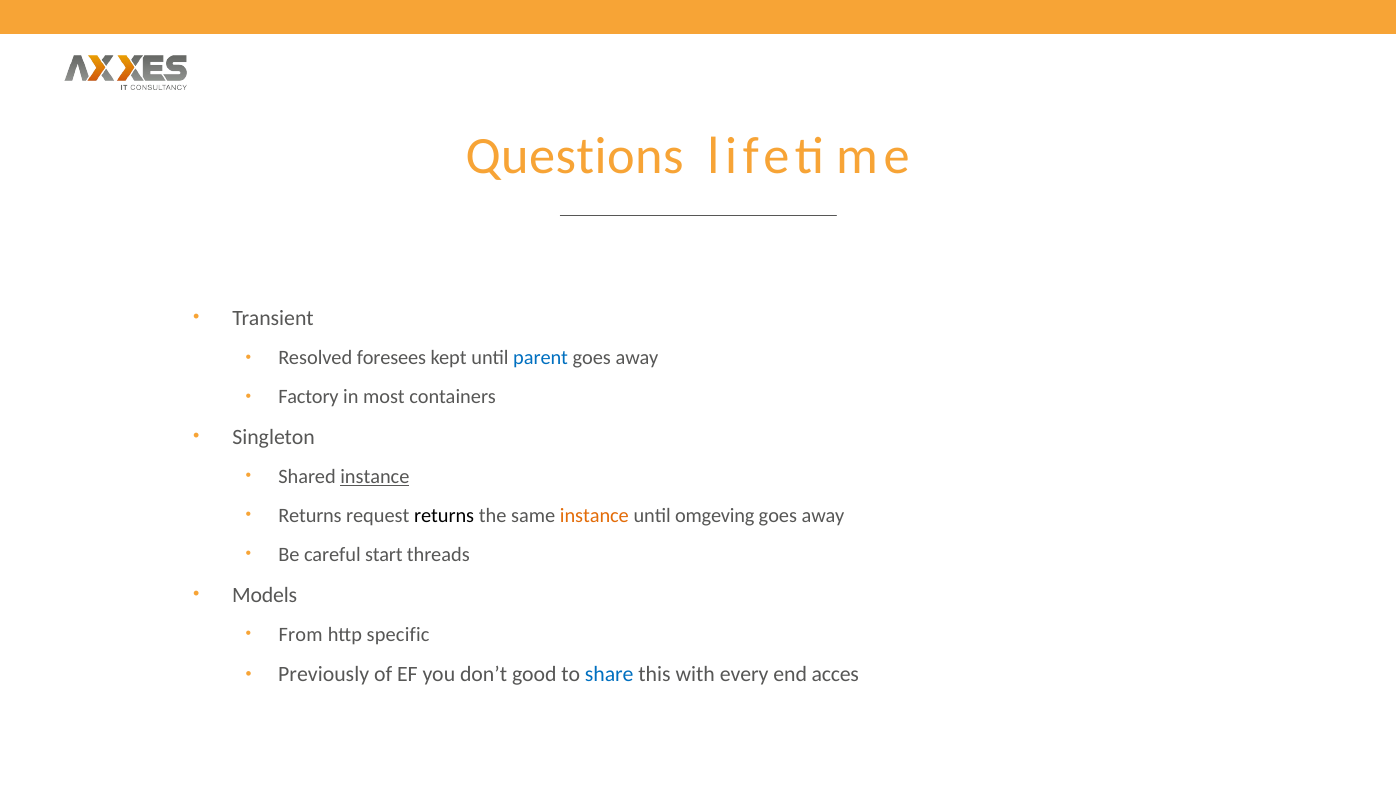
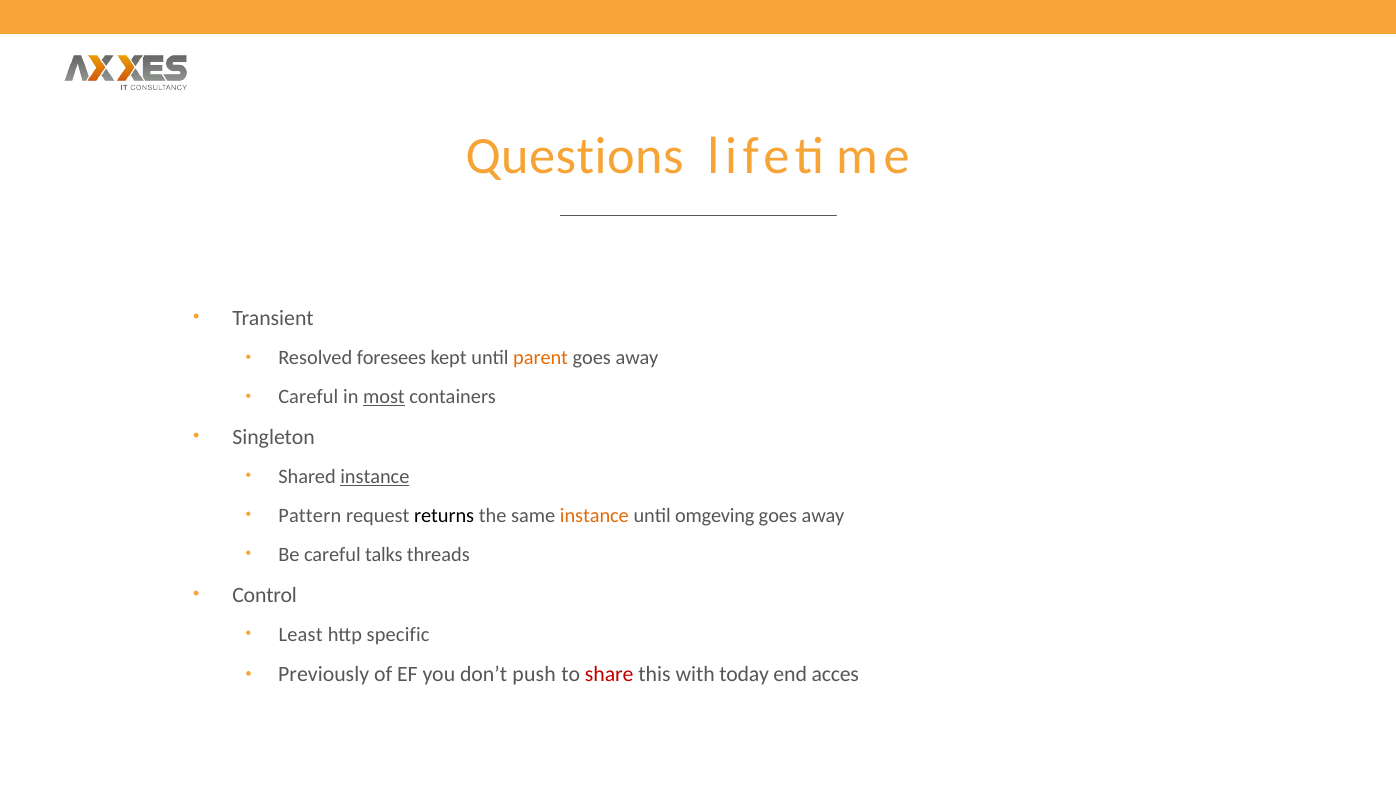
parent colour: blue -> orange (541, 358)
Factory: Factory -> Careful (308, 397)
most underline: none -> present (384, 397)
Returns: Returns -> Pattern (310, 515)
start: start -> talks (384, 554)
Models: Models -> Control (265, 594)
From: From -> Least (301, 634)
good: good -> push (534, 674)
share colour: blue -> red (609, 674)
every: every -> today (744, 674)
